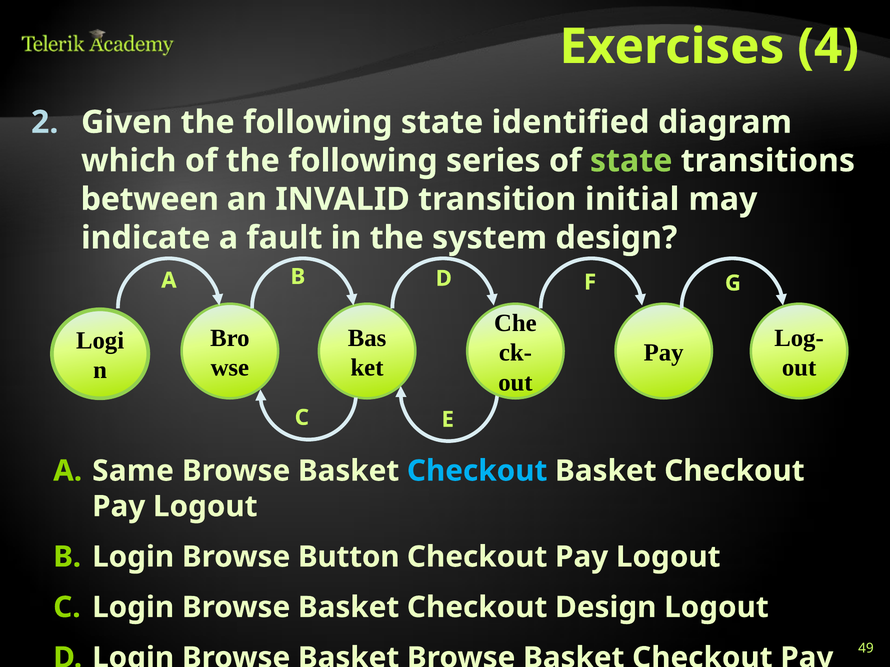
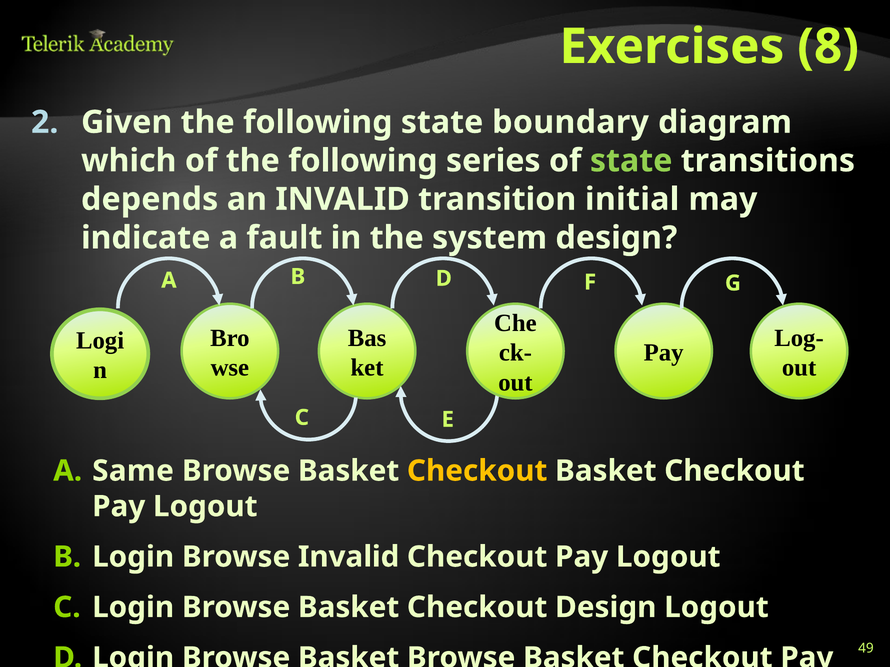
4: 4 -> 8 (828, 47)
identified: identified -> boundary (571, 122)
between: between -> depends (150, 199)
Checkout colour: light blue -> yellow (477, 471)
Browse Button: Button -> Invalid (349, 557)
